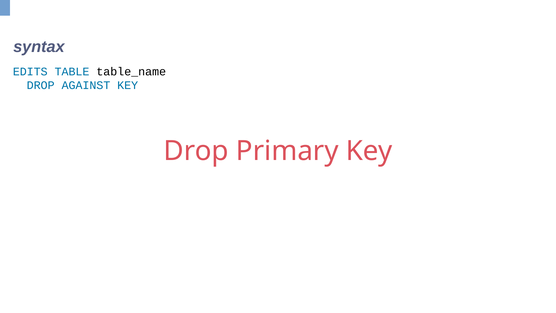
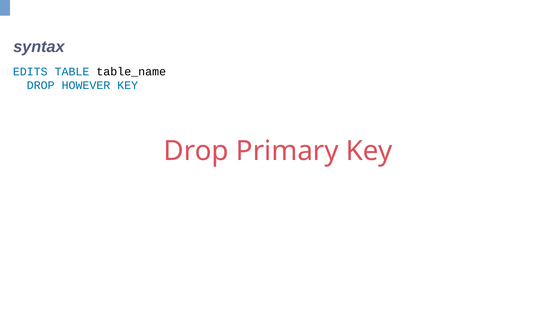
AGAINST: AGAINST -> HOWEVER (86, 85)
